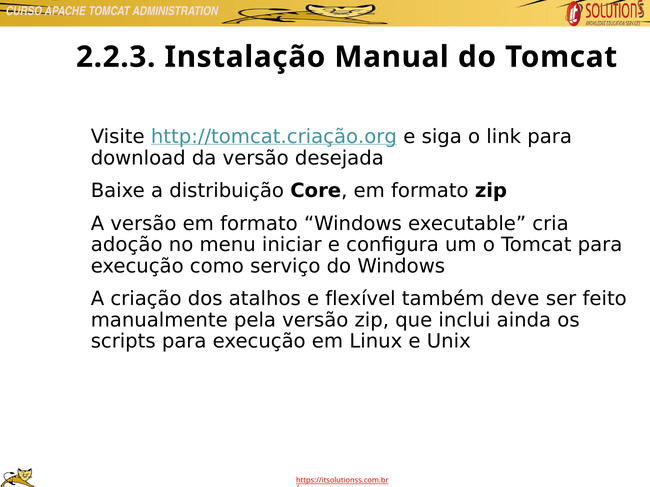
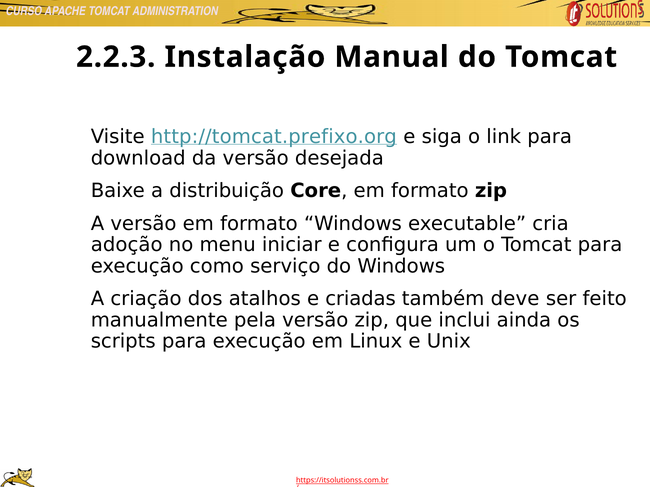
http://tomcat.criação.org: http://tomcat.criação.org -> http://tomcat.prefixo.org (274, 137)
flexível: flexível -> criadas (360, 299)
